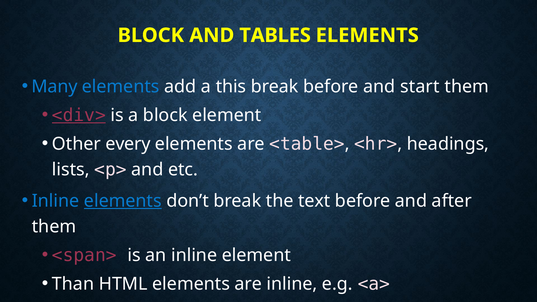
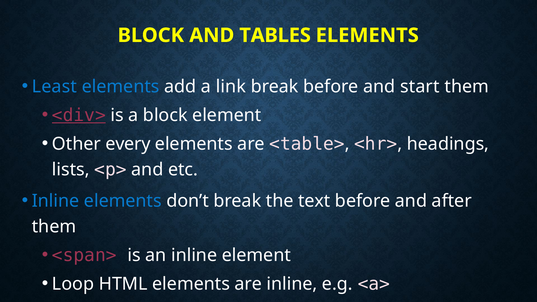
Many: Many -> Least (54, 87)
this: this -> link (231, 87)
elements underline: present -> none (123, 201)
Than: Than -> Loop (73, 284)
